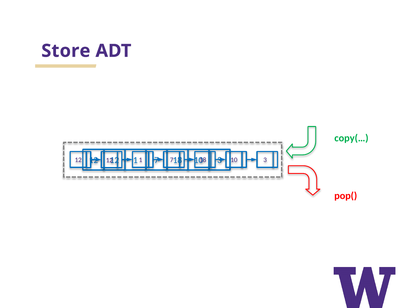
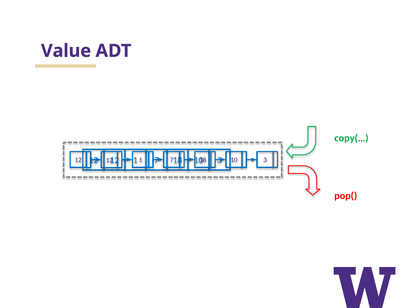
Store: Store -> Value (66, 51)
